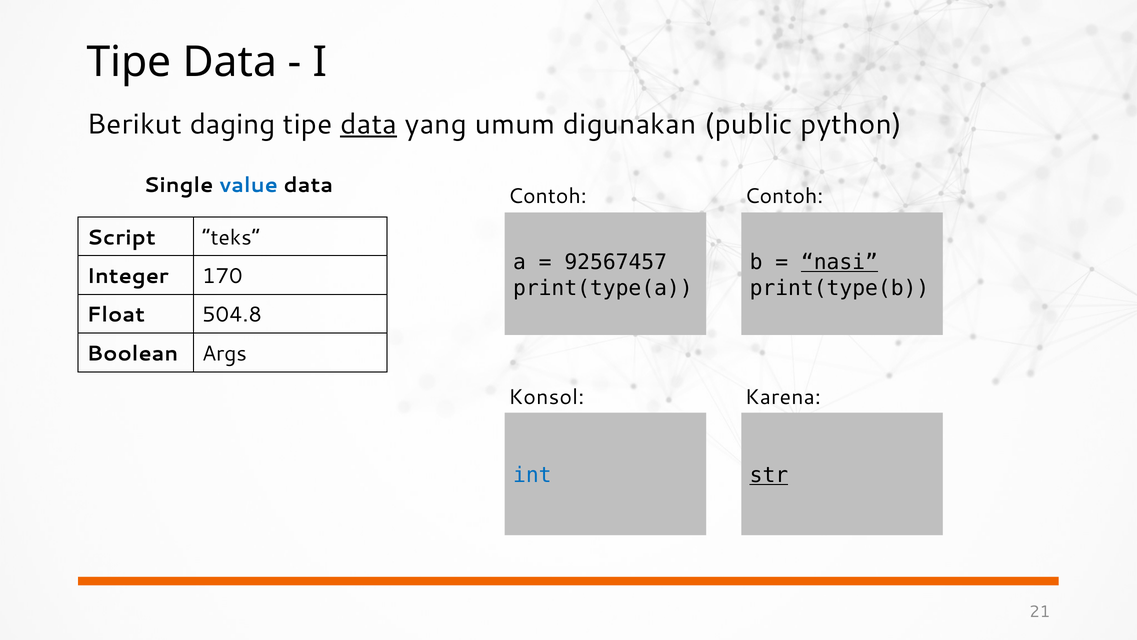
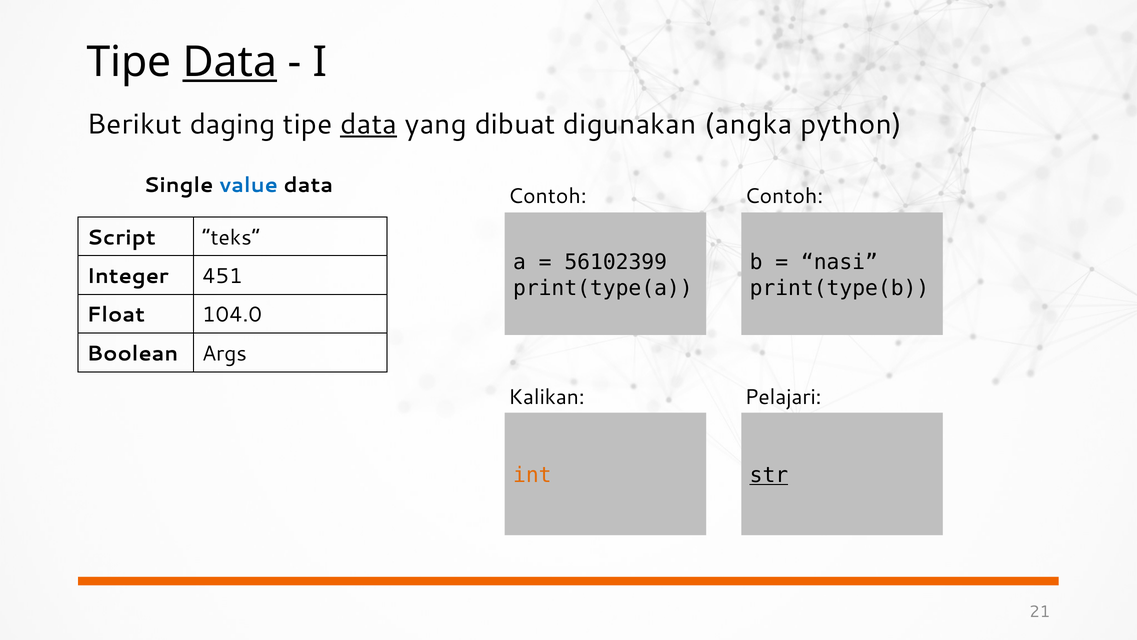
Data underline: none -> present (230, 62)
umum: umum -> dibuat (515, 124)
public: public -> angka (748, 124)
92567457: 92567457 -> 56102399 (616, 262)
nasi underline: present -> none (839, 262)
170: 170 -> 451 (222, 276)
504.8: 504.8 -> 104.0 (232, 315)
Konsol: Konsol -> Kalikan (547, 397)
Karena: Karena -> Pelajari (783, 397)
int colour: blue -> orange (532, 475)
